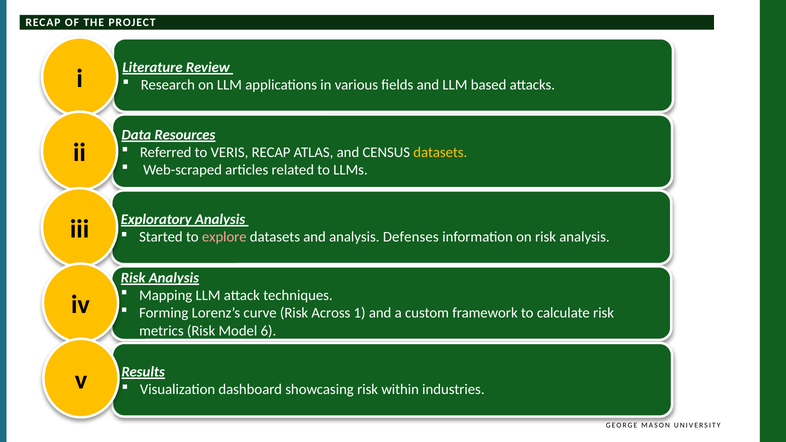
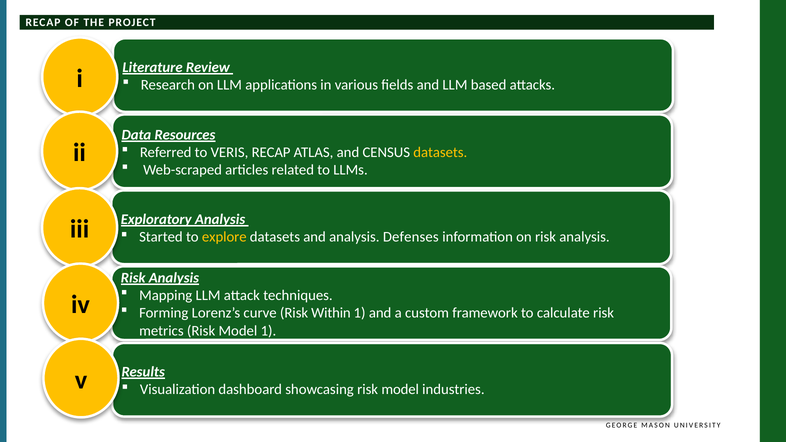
explore colour: pink -> yellow (224, 237)
Across: Across -> Within (331, 313)
Model 6: 6 -> 1 (268, 331)
showcasing risk within: within -> model (400, 390)
